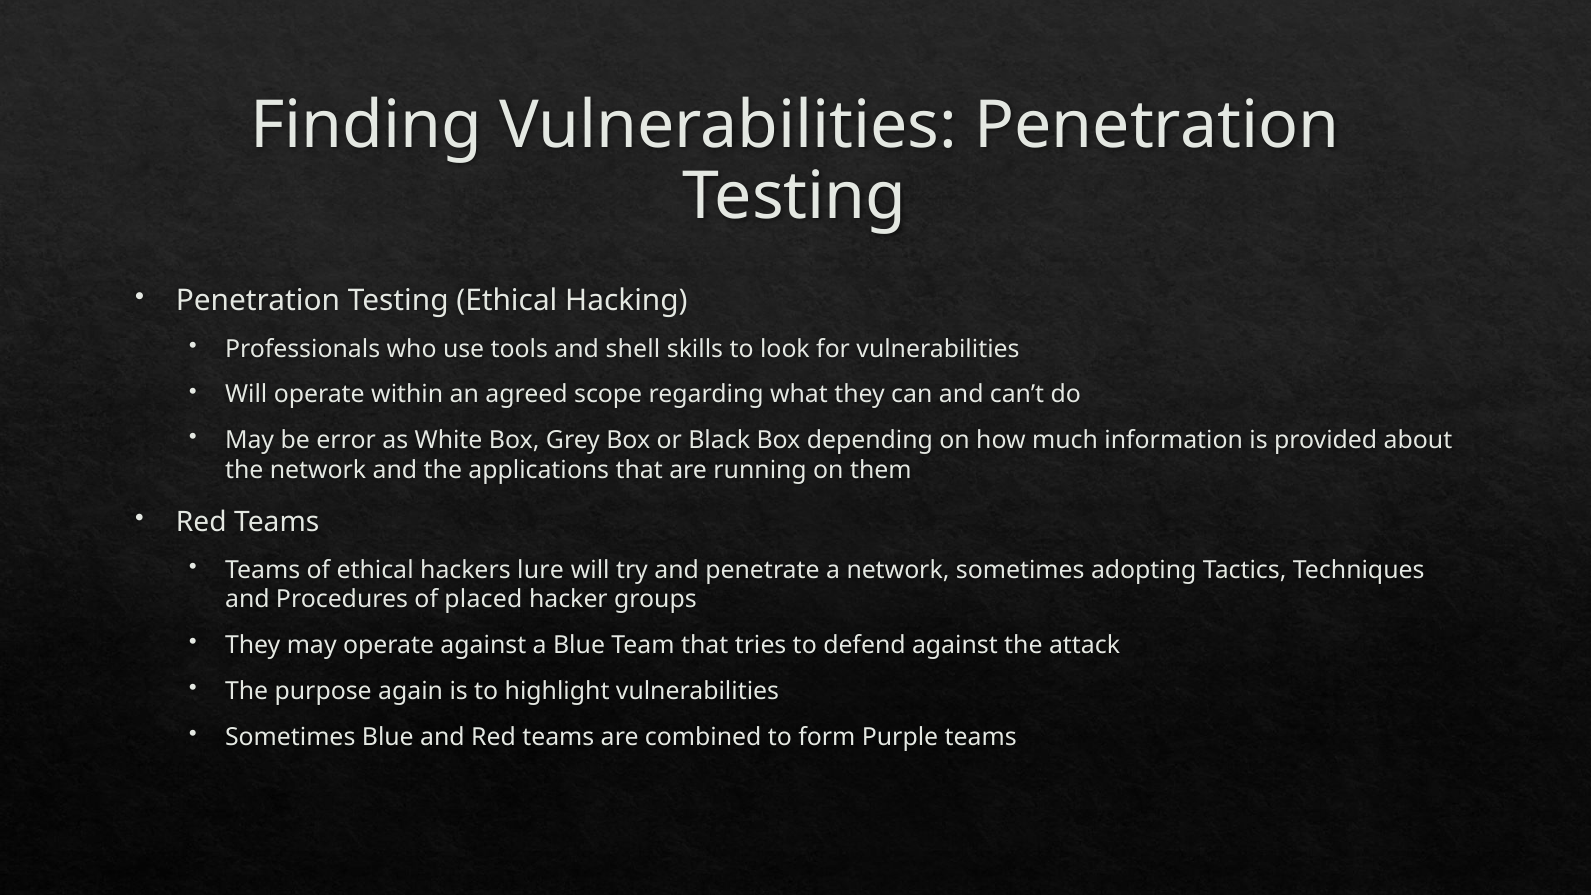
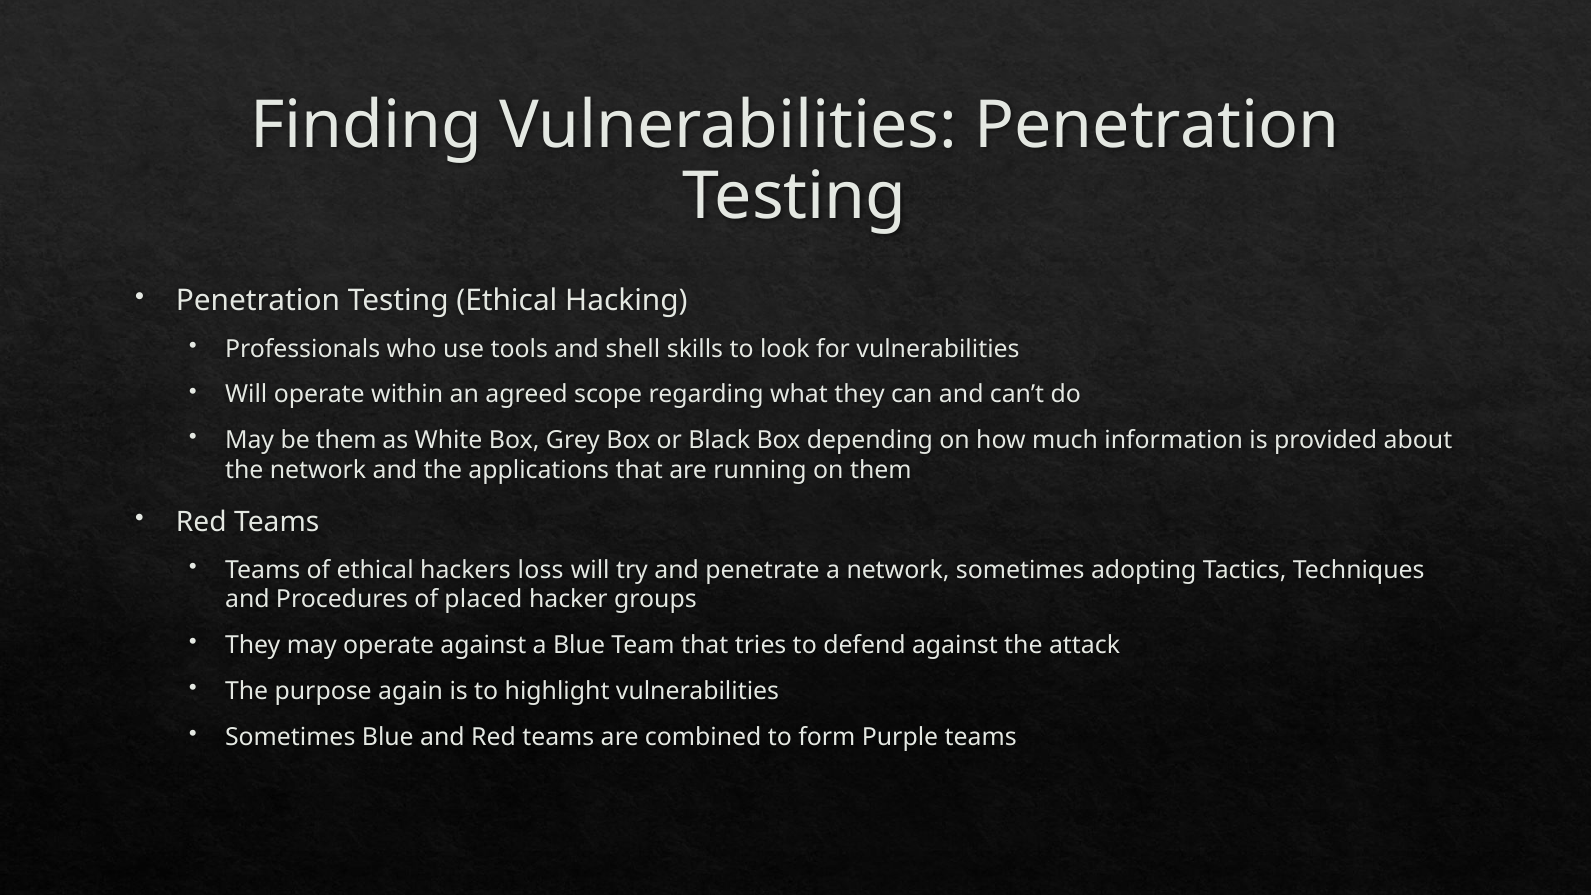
be error: error -> them (346, 440)
lure: lure -> loss (541, 570)
